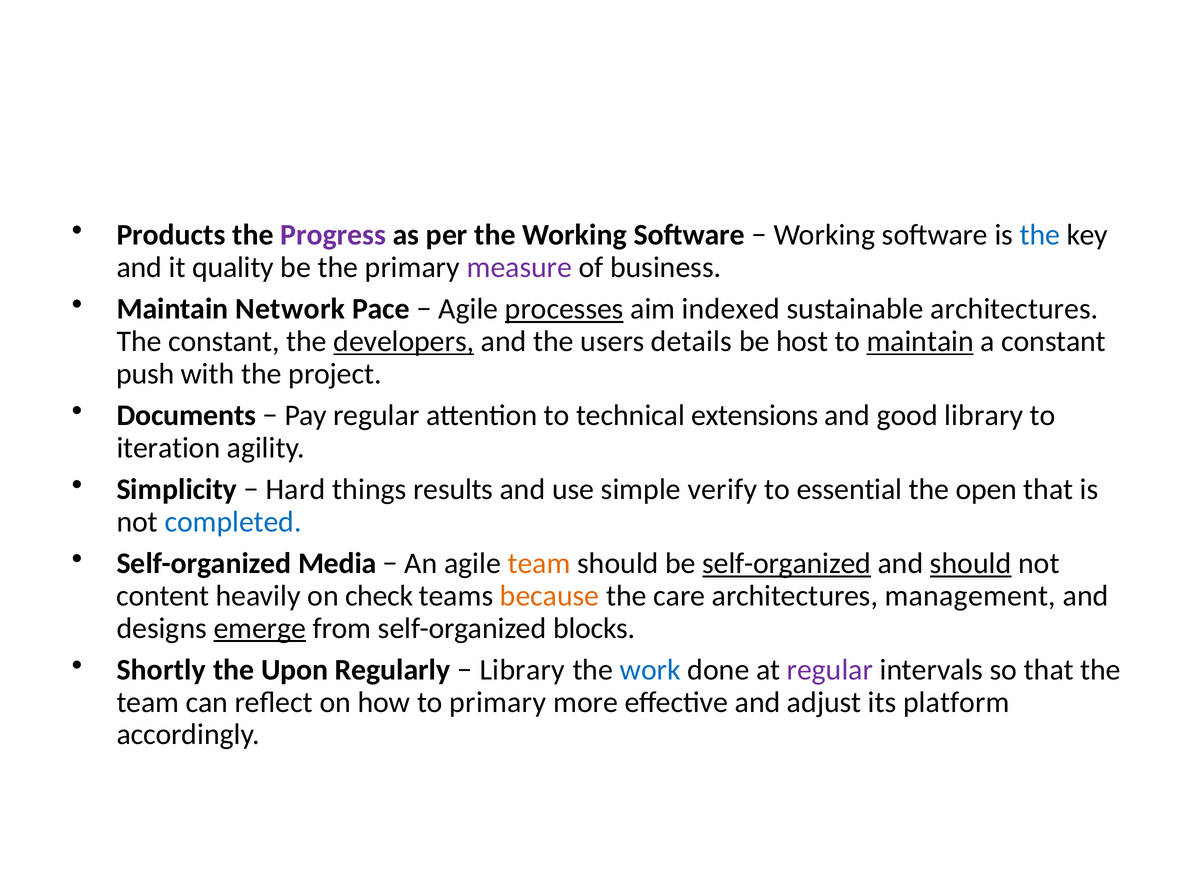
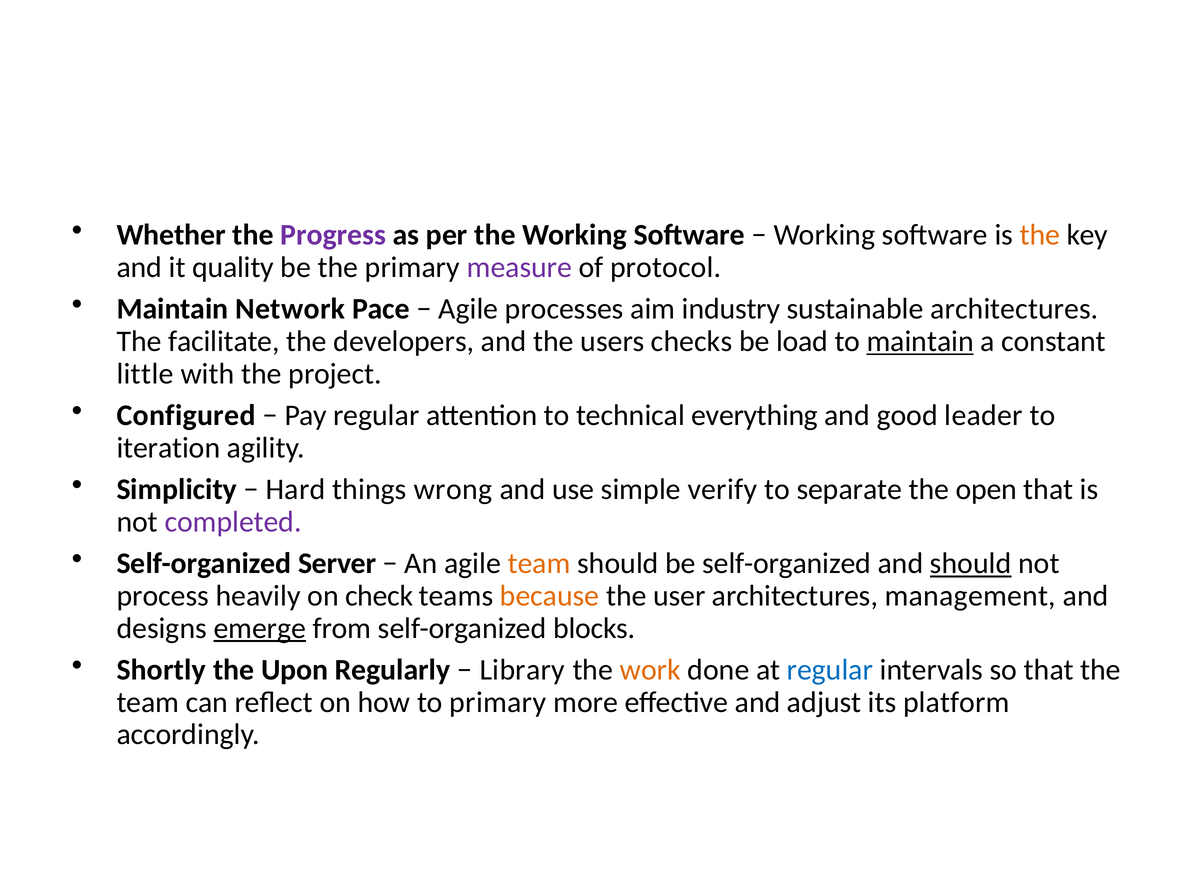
Products: Products -> Whether (171, 235)
the colour: blue -> orange (1040, 235)
business: business -> protocol (666, 267)
processes underline: present -> none (564, 309)
indexed: indexed -> industry (731, 309)
The constant: constant -> facilitate (224, 341)
developers underline: present -> none (404, 341)
details: details -> checks (692, 341)
host: host -> load (802, 341)
push: push -> little (145, 374)
Documents: Documents -> Configured (186, 416)
extensions: extensions -> everything (755, 416)
good library: library -> leader (984, 416)
results: results -> wrong (453, 490)
essential: essential -> separate (849, 490)
completed colour: blue -> purple (233, 522)
Media: Media -> Server (337, 564)
self-organized underline: present -> none (787, 564)
content: content -> process (163, 596)
care: care -> user (679, 596)
work colour: blue -> orange (650, 670)
regular colour: purple -> blue (830, 670)
